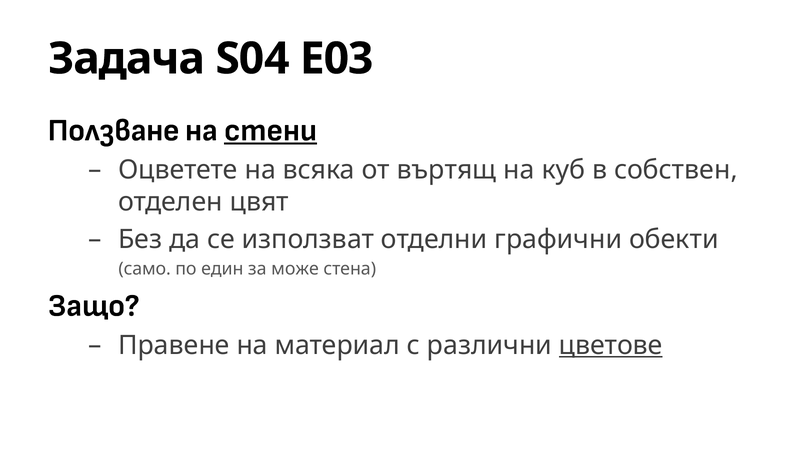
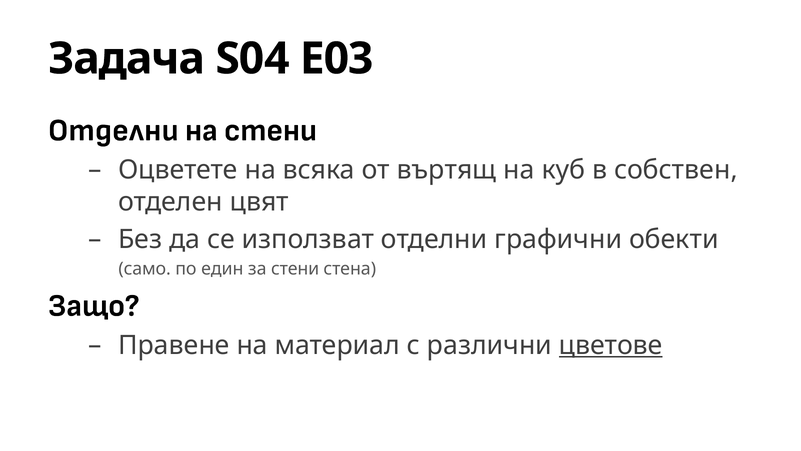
Ползване: Ползване -> Отделни (113, 130)
стени underline: present -> none (270, 130)
за може: може -> стени (295, 269)
